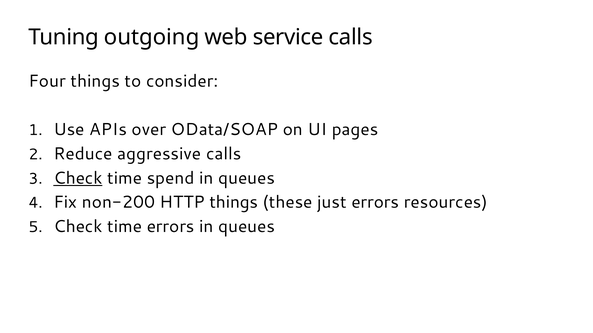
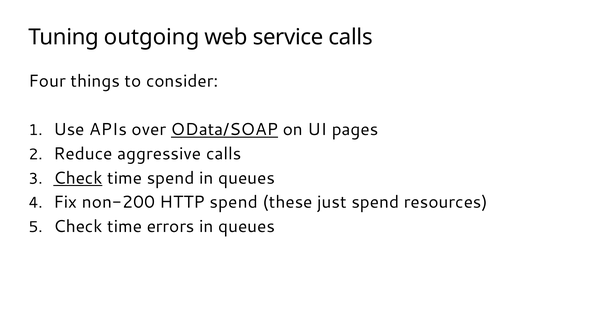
OData/SOAP underline: none -> present (225, 130)
HTTP things: things -> spend (234, 203)
just errors: errors -> spend (375, 203)
